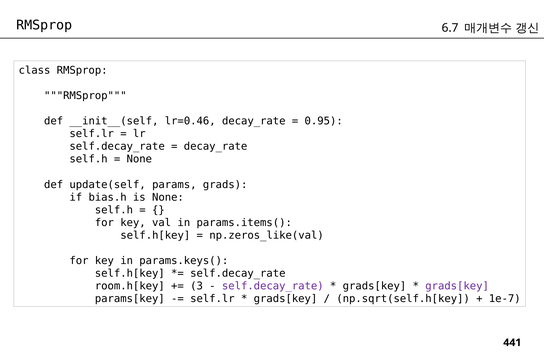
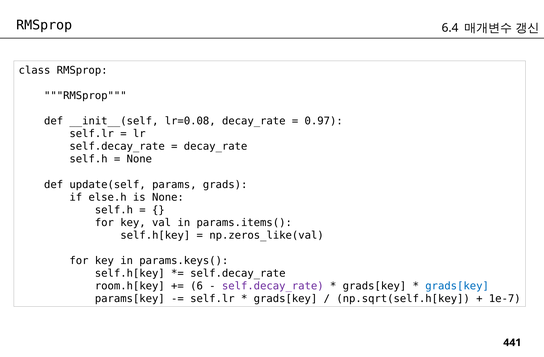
6.7: 6.7 -> 6.4 (450, 28)
lr=0.46: lr=0.46 -> lr=0.08 (190, 121)
0.95: 0.95 -> 0.97 (324, 121)
bias.h: bias.h -> else.h (108, 197)
3: 3 -> 6 (197, 286)
grads[key colour: purple -> blue (457, 286)
